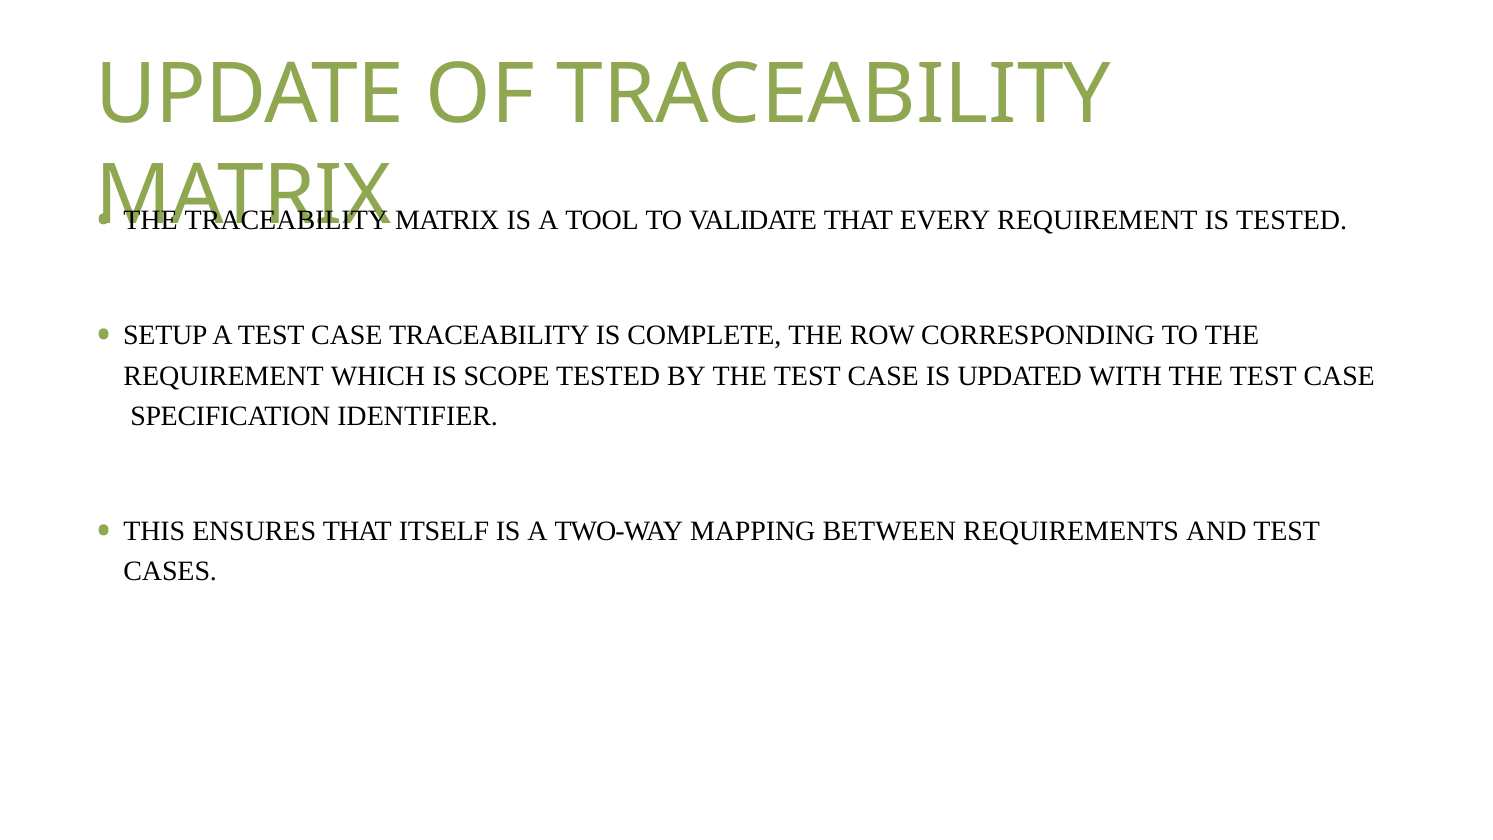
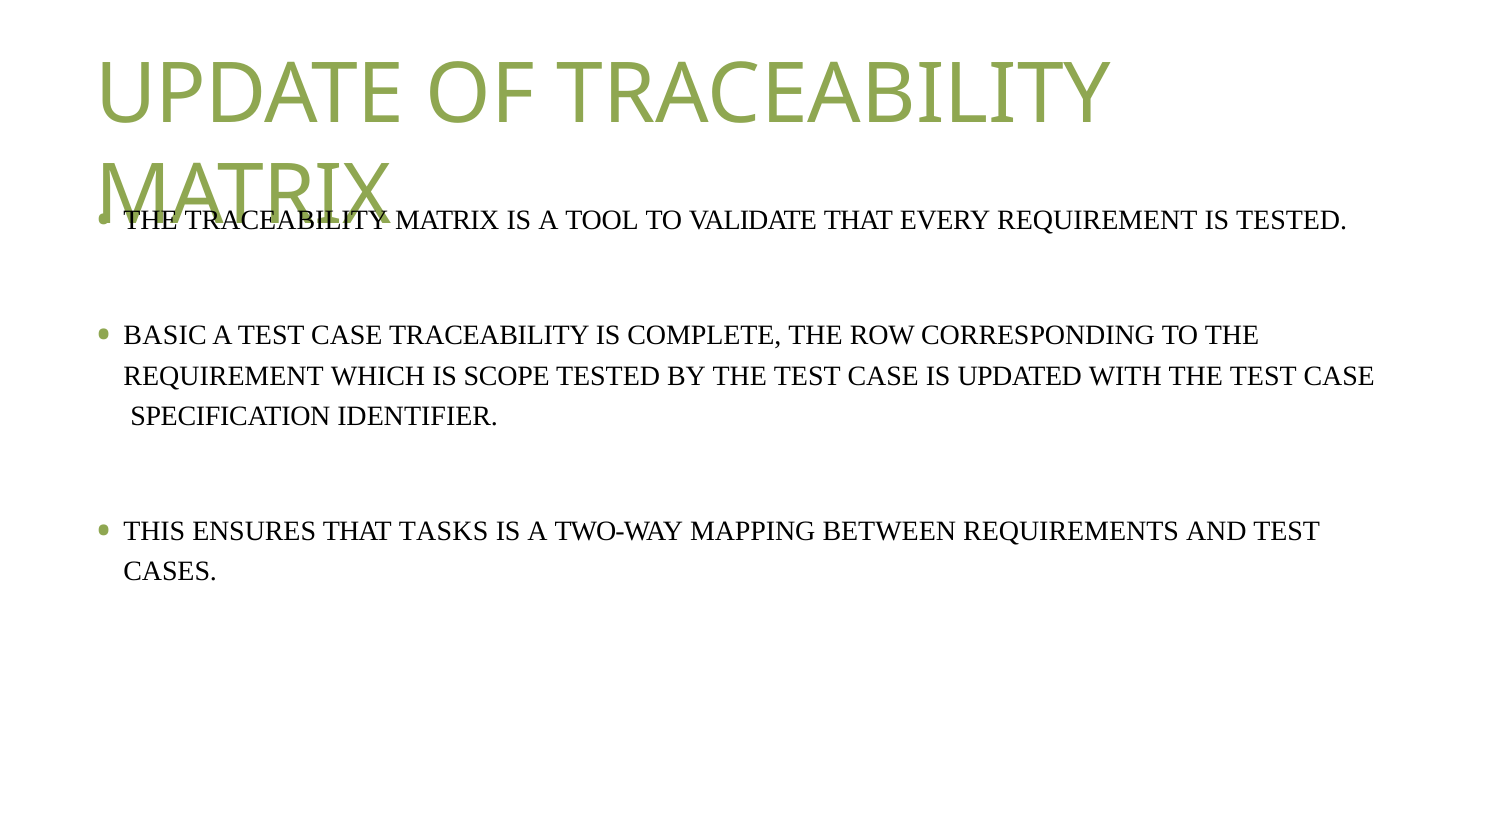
SETUP: SETUP -> BASIC (165, 335)
ITSELF: ITSELF -> TASKS (444, 531)
